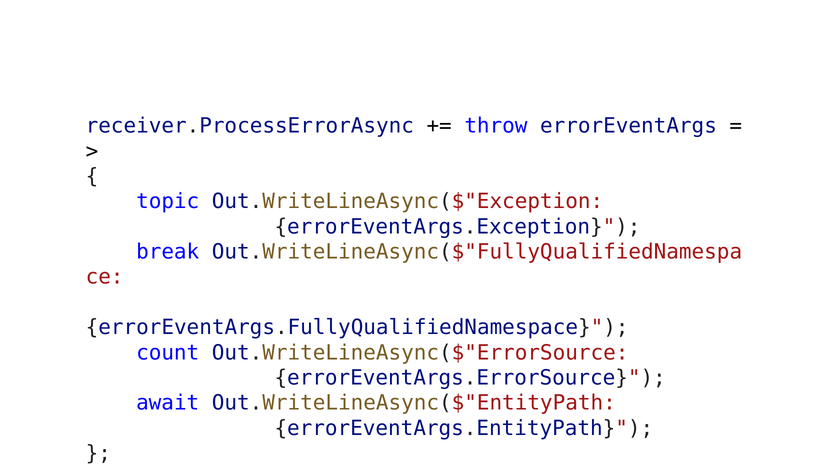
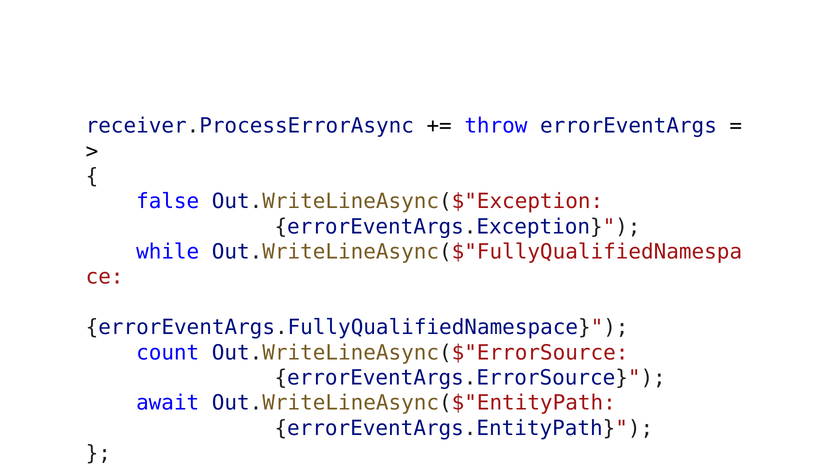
topic: topic -> false (168, 202)
break: break -> while (168, 252)
